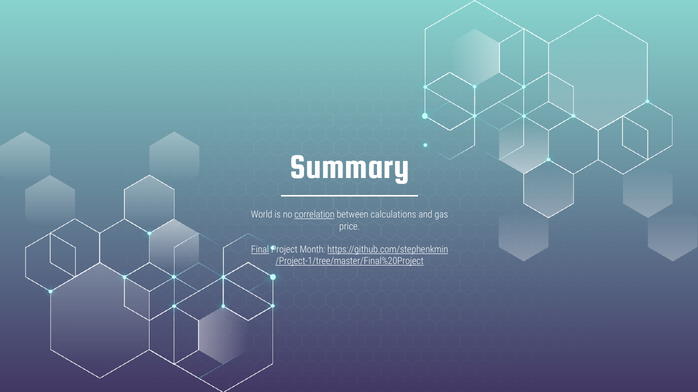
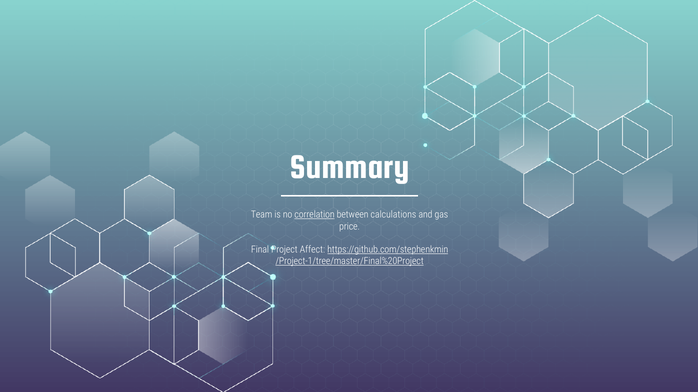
World: World -> Team (262, 215)
Final underline: present -> none (260, 250)
Month: Month -> Affect (312, 250)
